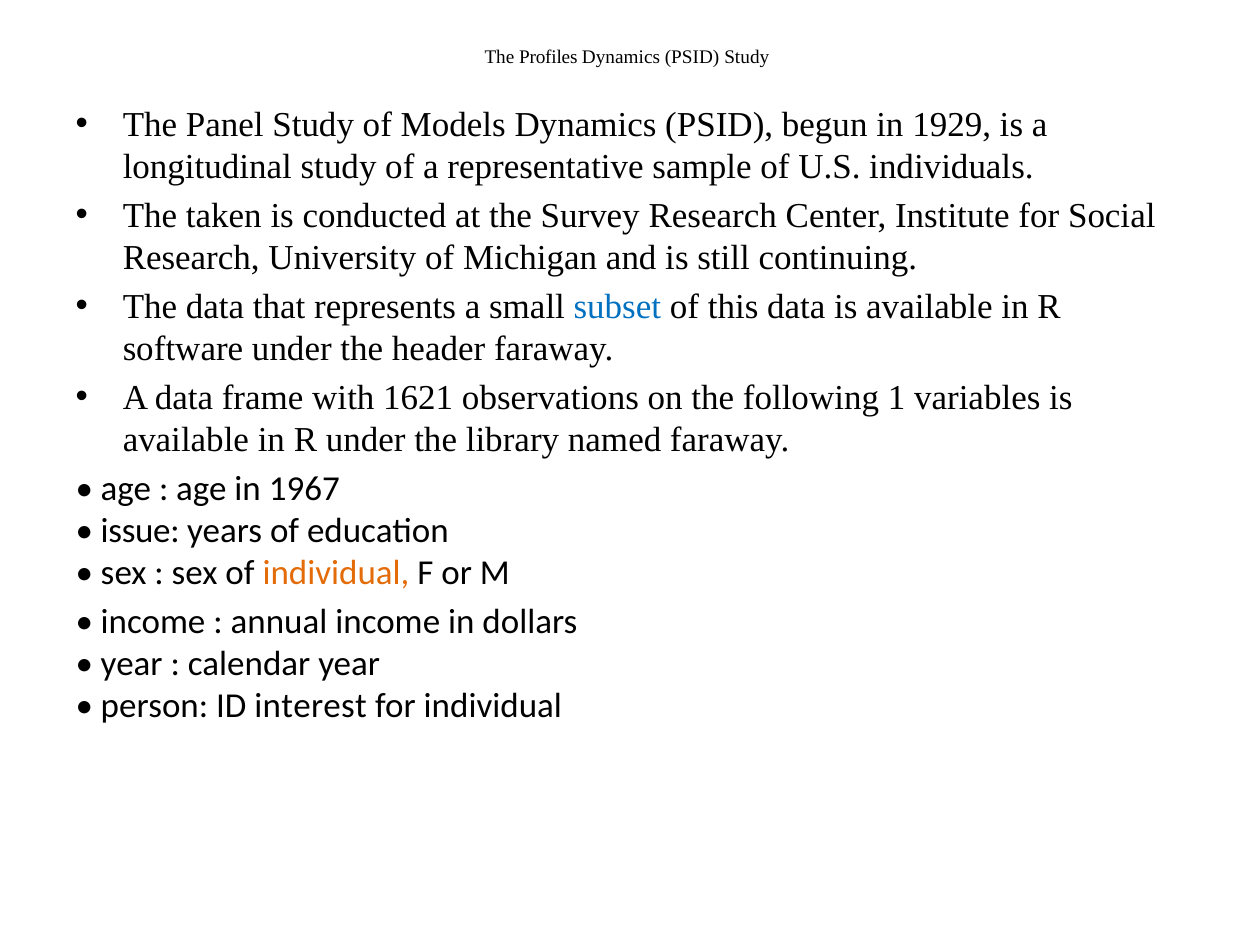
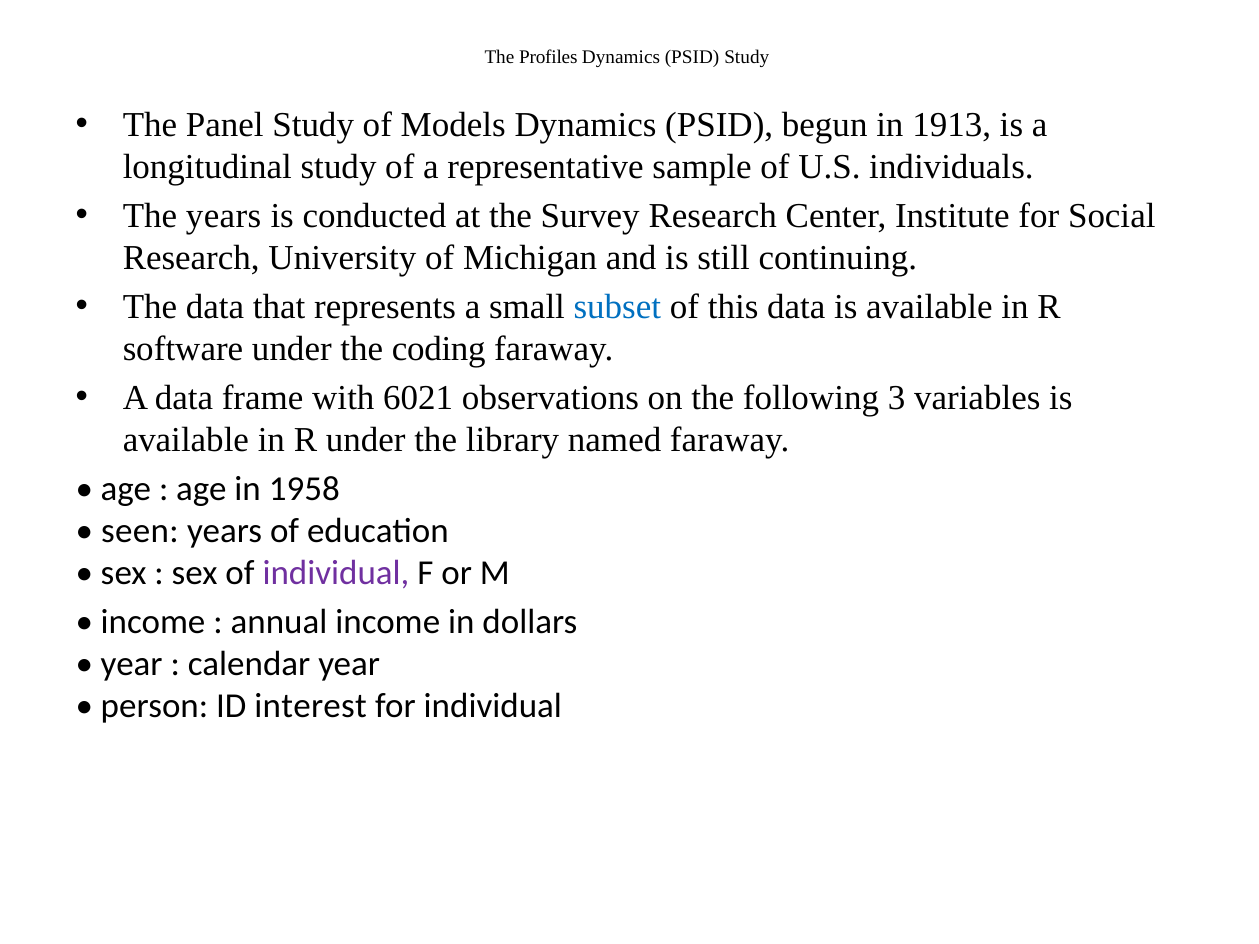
1929: 1929 -> 1913 (952, 125)
The taken: taken -> years (224, 216)
header: header -> coding (439, 349)
1621: 1621 -> 6021 (418, 398)
1: 1 -> 3 (897, 398)
1967: 1967 -> 1958 (304, 489)
issue: issue -> seen (140, 531)
individual colour: orange -> purple (336, 573)
